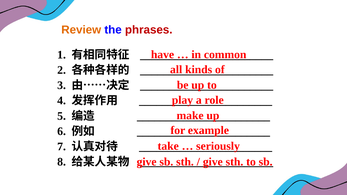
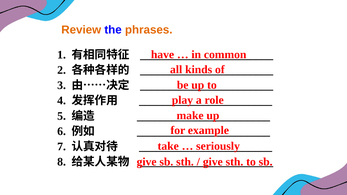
phrases colour: red -> orange (149, 30)
